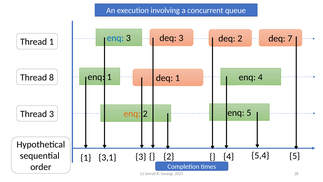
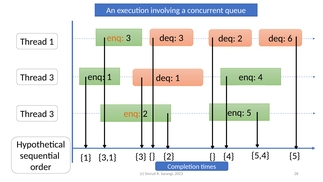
enq colour: blue -> orange (115, 38)
7: 7 -> 6 (290, 38)
8: 8 -> 3 (51, 77)
